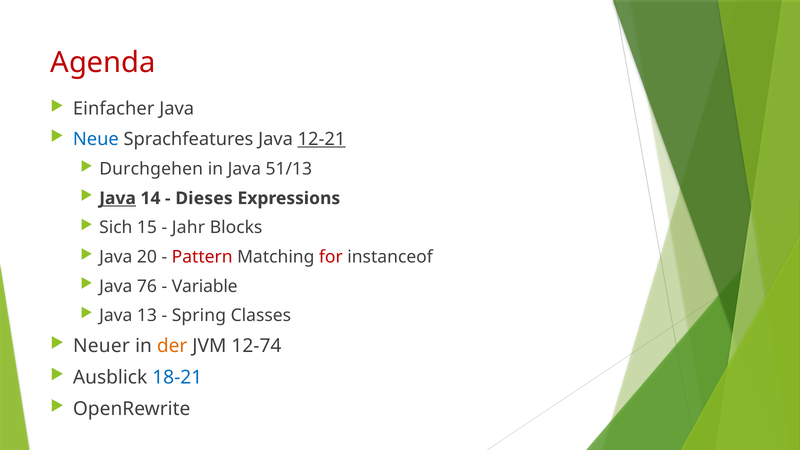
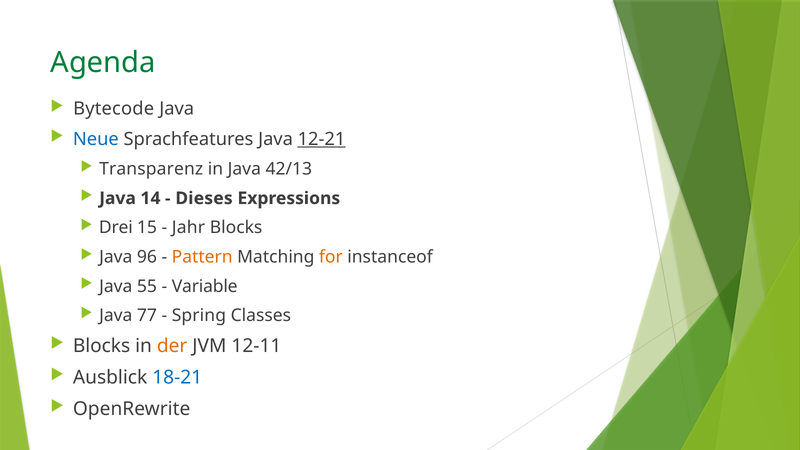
Agenda colour: red -> green (103, 63)
Einfacher: Einfacher -> Bytecode (114, 109)
Durchgehen: Durchgehen -> Transparenz (151, 169)
51/13: 51/13 -> 42/13 (289, 169)
Java underline: present -> none (118, 198)
Sich: Sich -> Drei (116, 228)
20: 20 -> 96 (147, 257)
Pattern colour: red -> orange (202, 257)
for colour: red -> orange (331, 257)
76: 76 -> 55 (147, 286)
13: 13 -> 77 (147, 316)
Neuer: Neuer -> Blocks (102, 346)
12-74: 12-74 -> 12-11 (256, 346)
